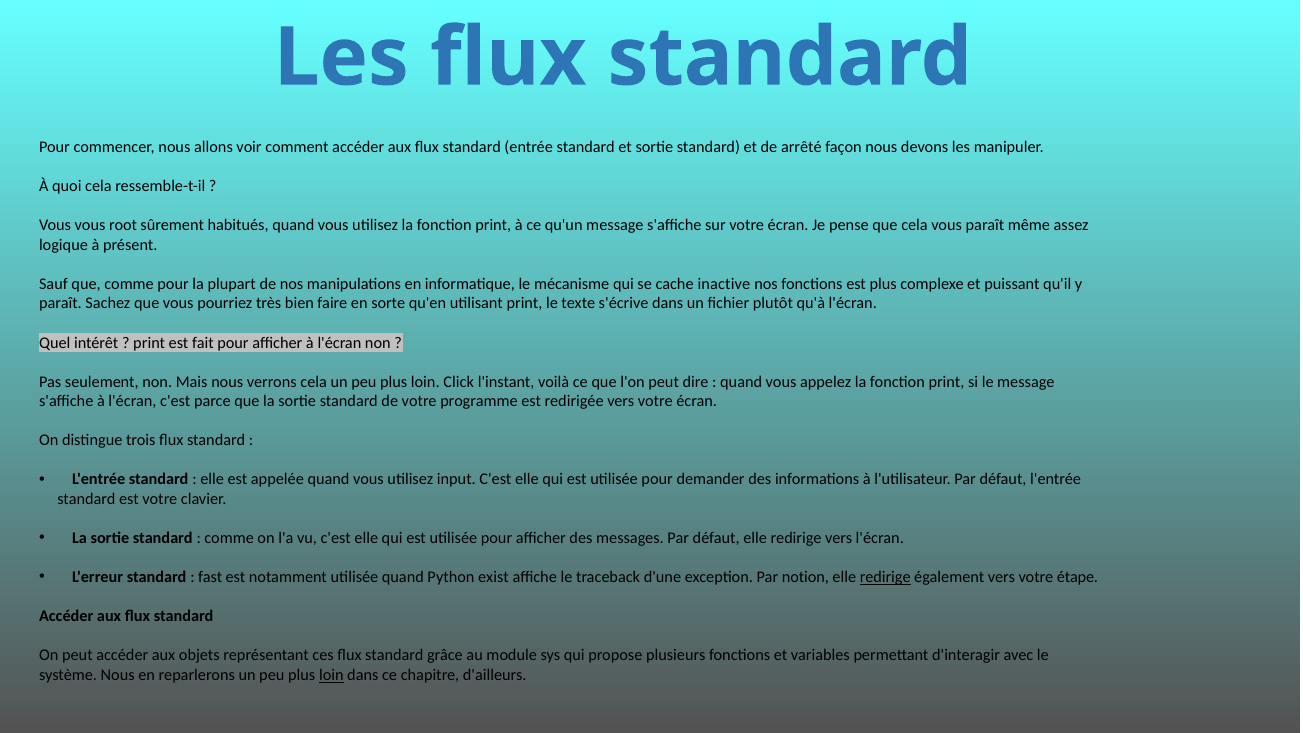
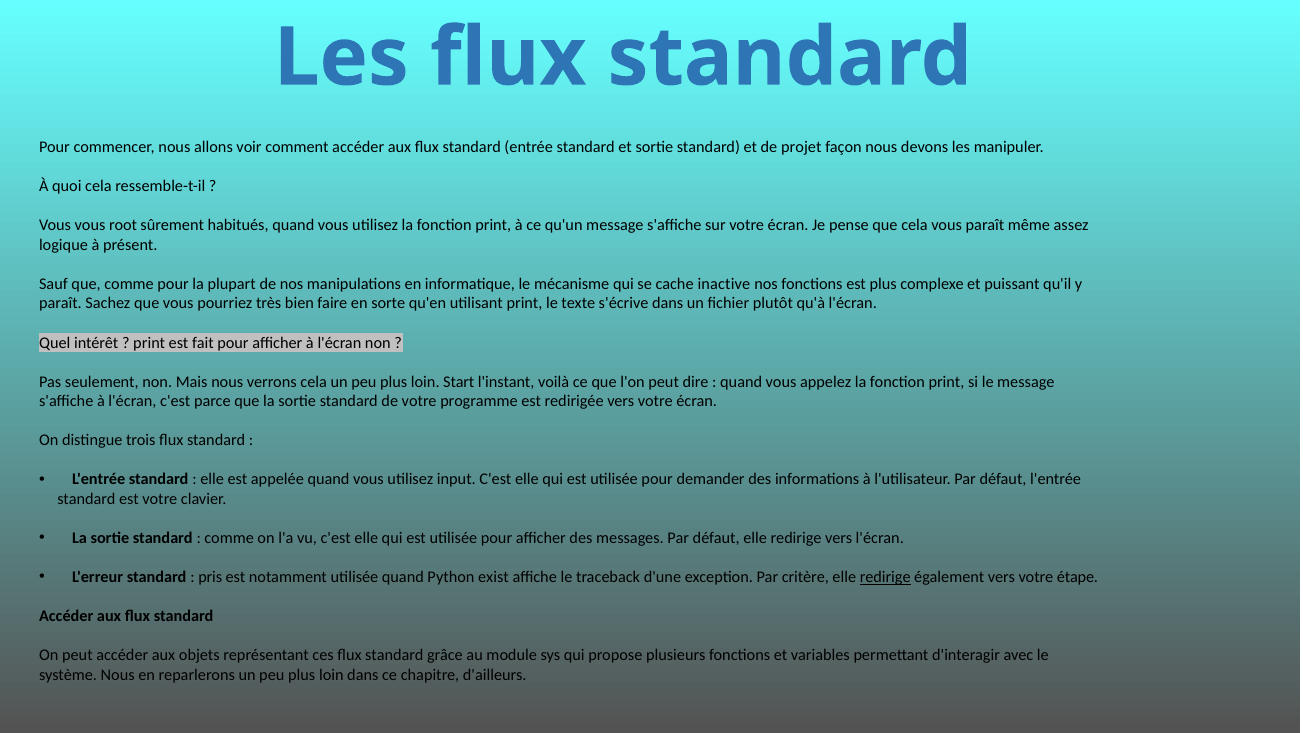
arrêté: arrêté -> projet (801, 147)
Click: Click -> Start (459, 382)
fast: fast -> pris (210, 577)
notion: notion -> critère (805, 577)
loin underline: present -> none (331, 675)
